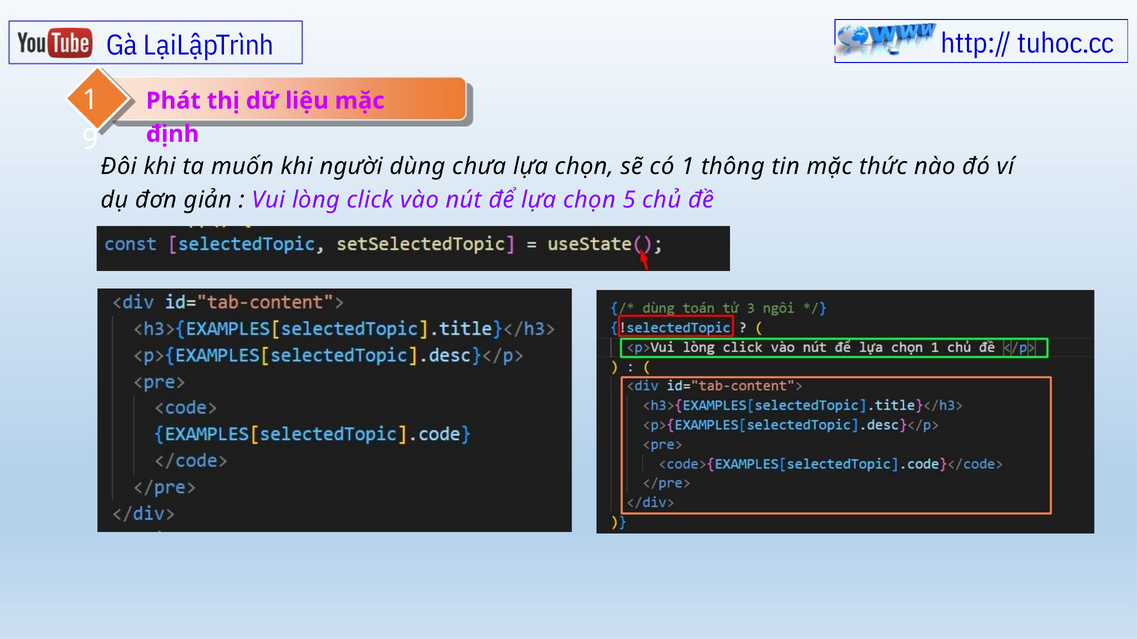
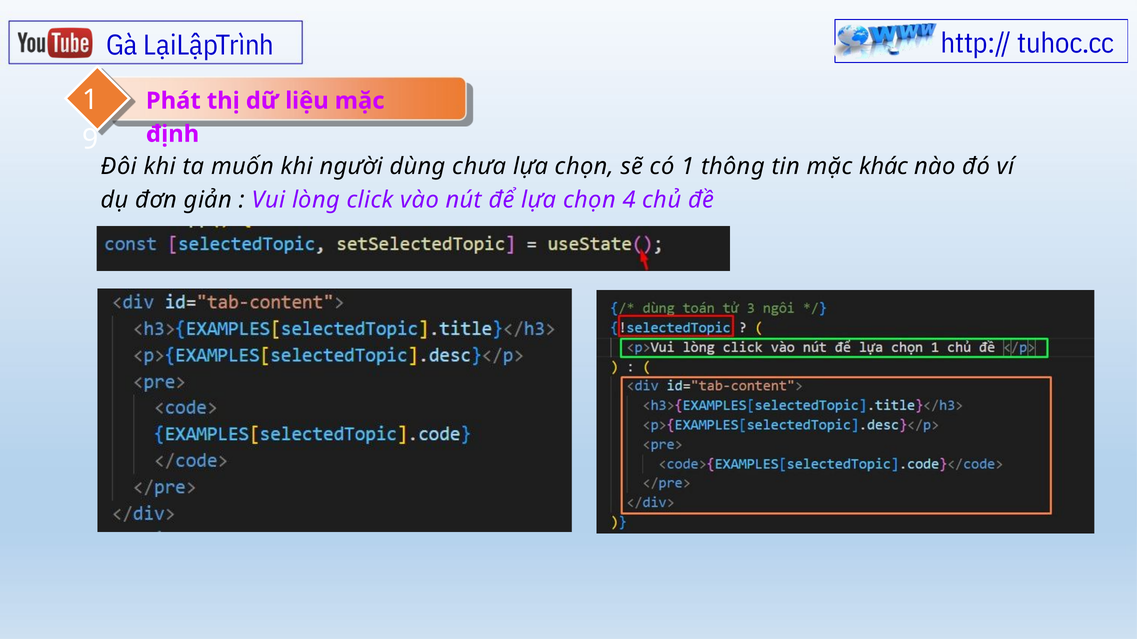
thức: thức -> khác (884, 167)
5: 5 -> 4 (629, 200)
